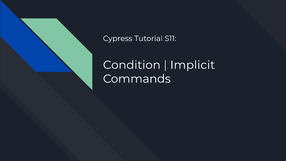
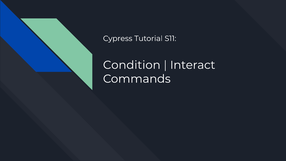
Implicit: Implicit -> Interact (193, 65)
